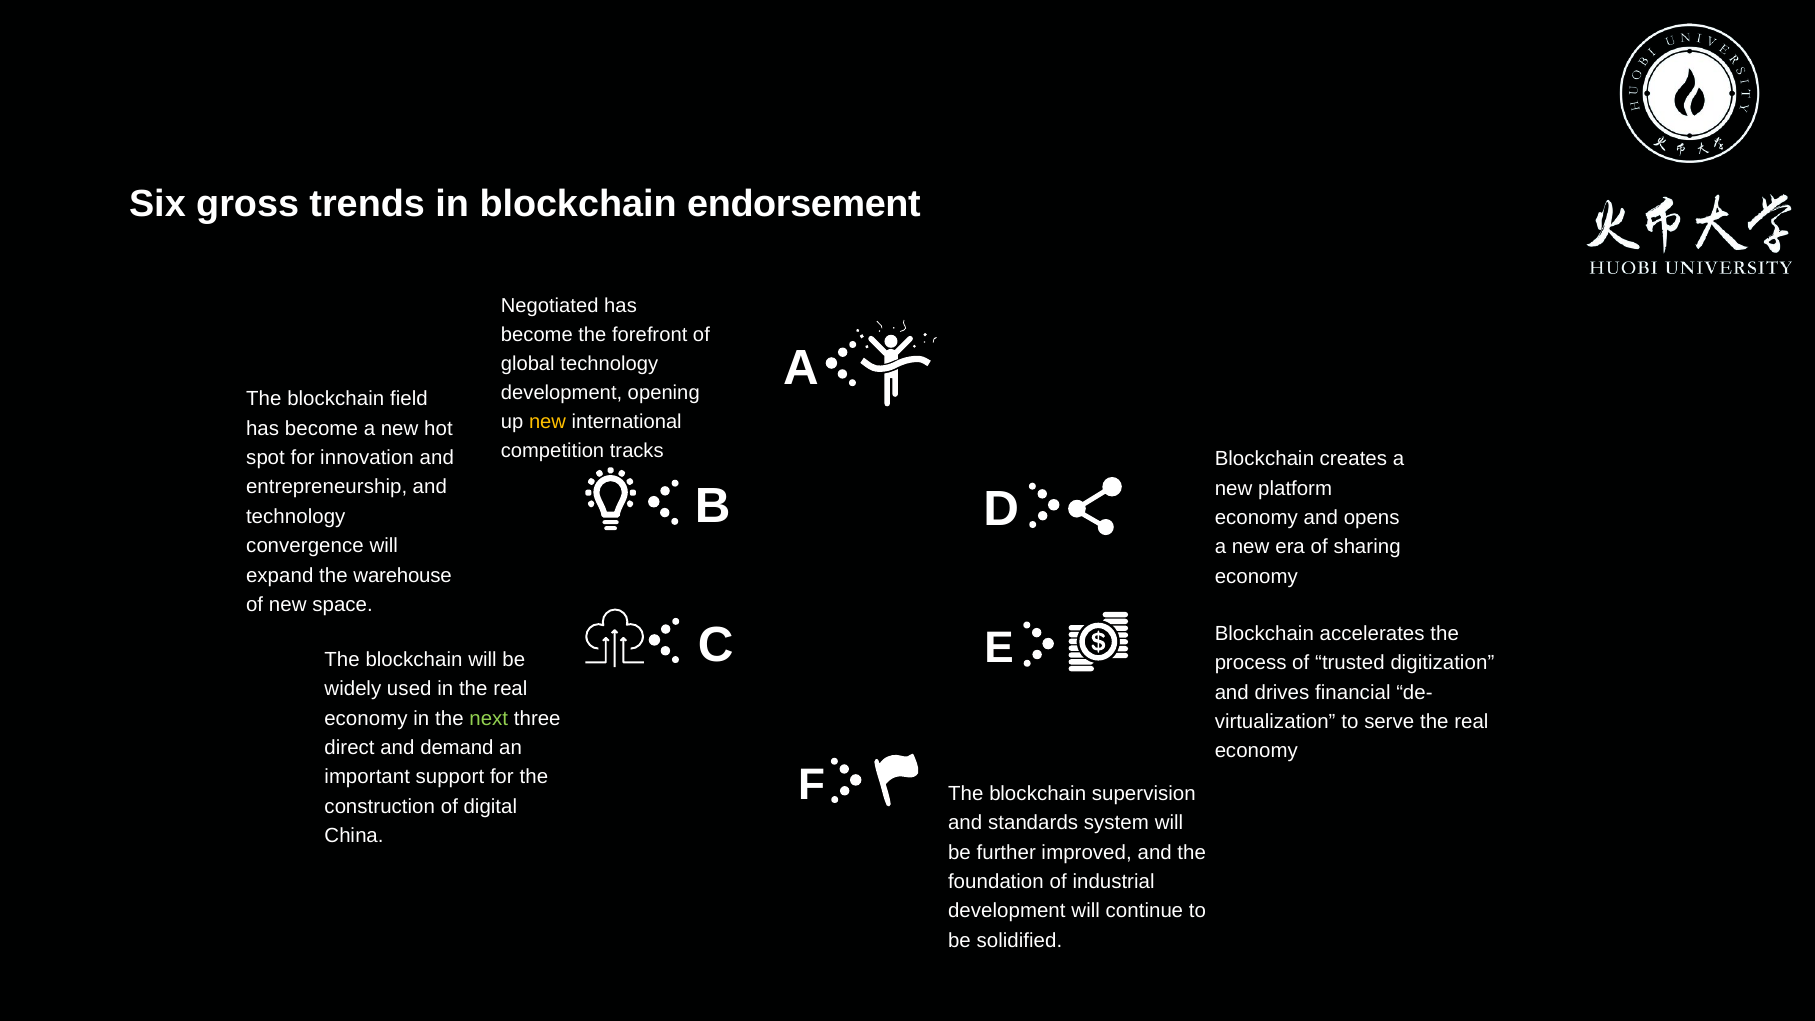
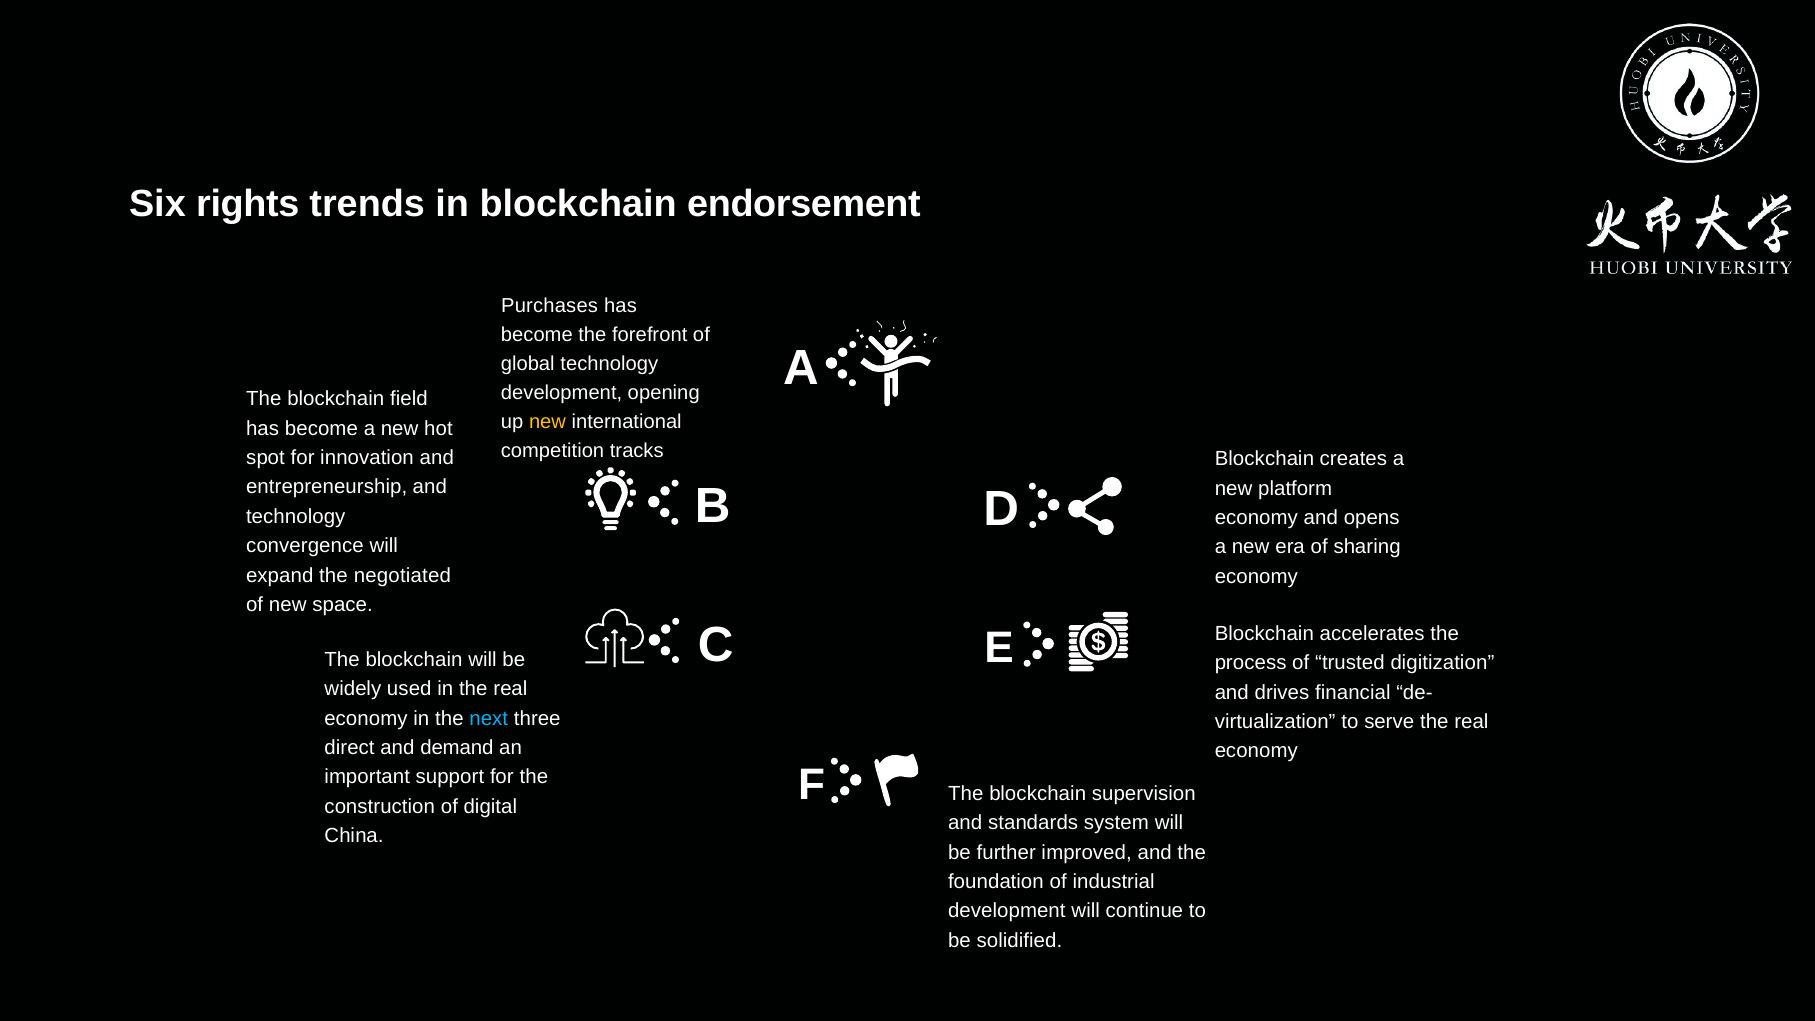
gross: gross -> rights (248, 204)
Negotiated: Negotiated -> Purchases (550, 306)
warehouse: warehouse -> negotiated (402, 575)
next colour: light green -> light blue (489, 718)
